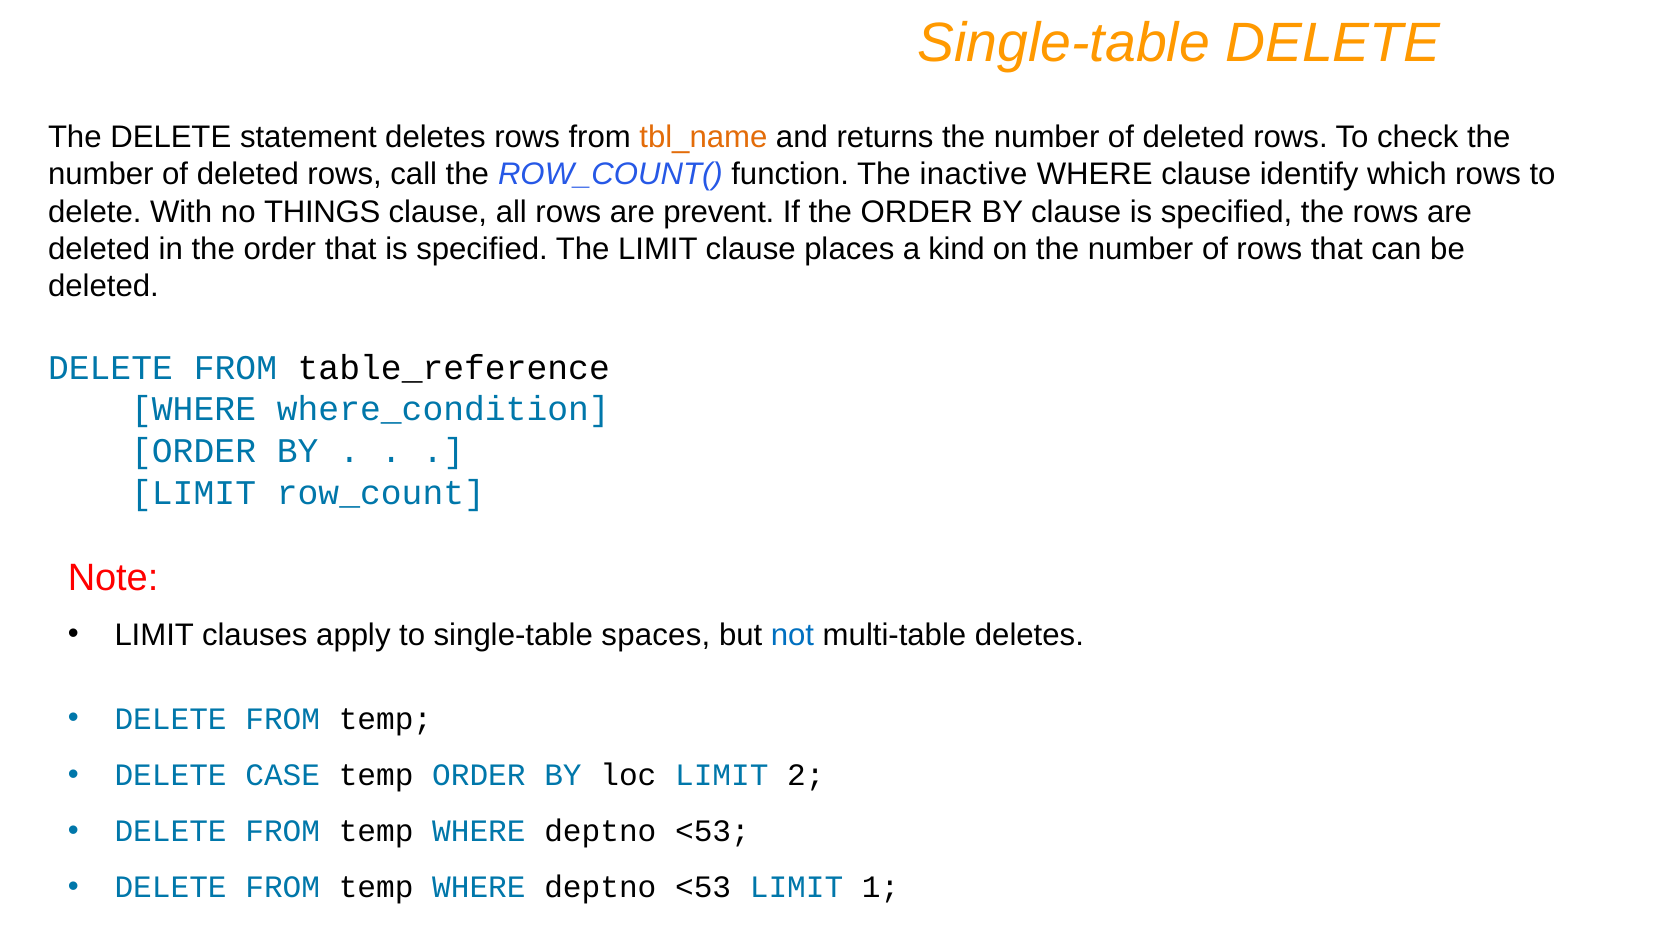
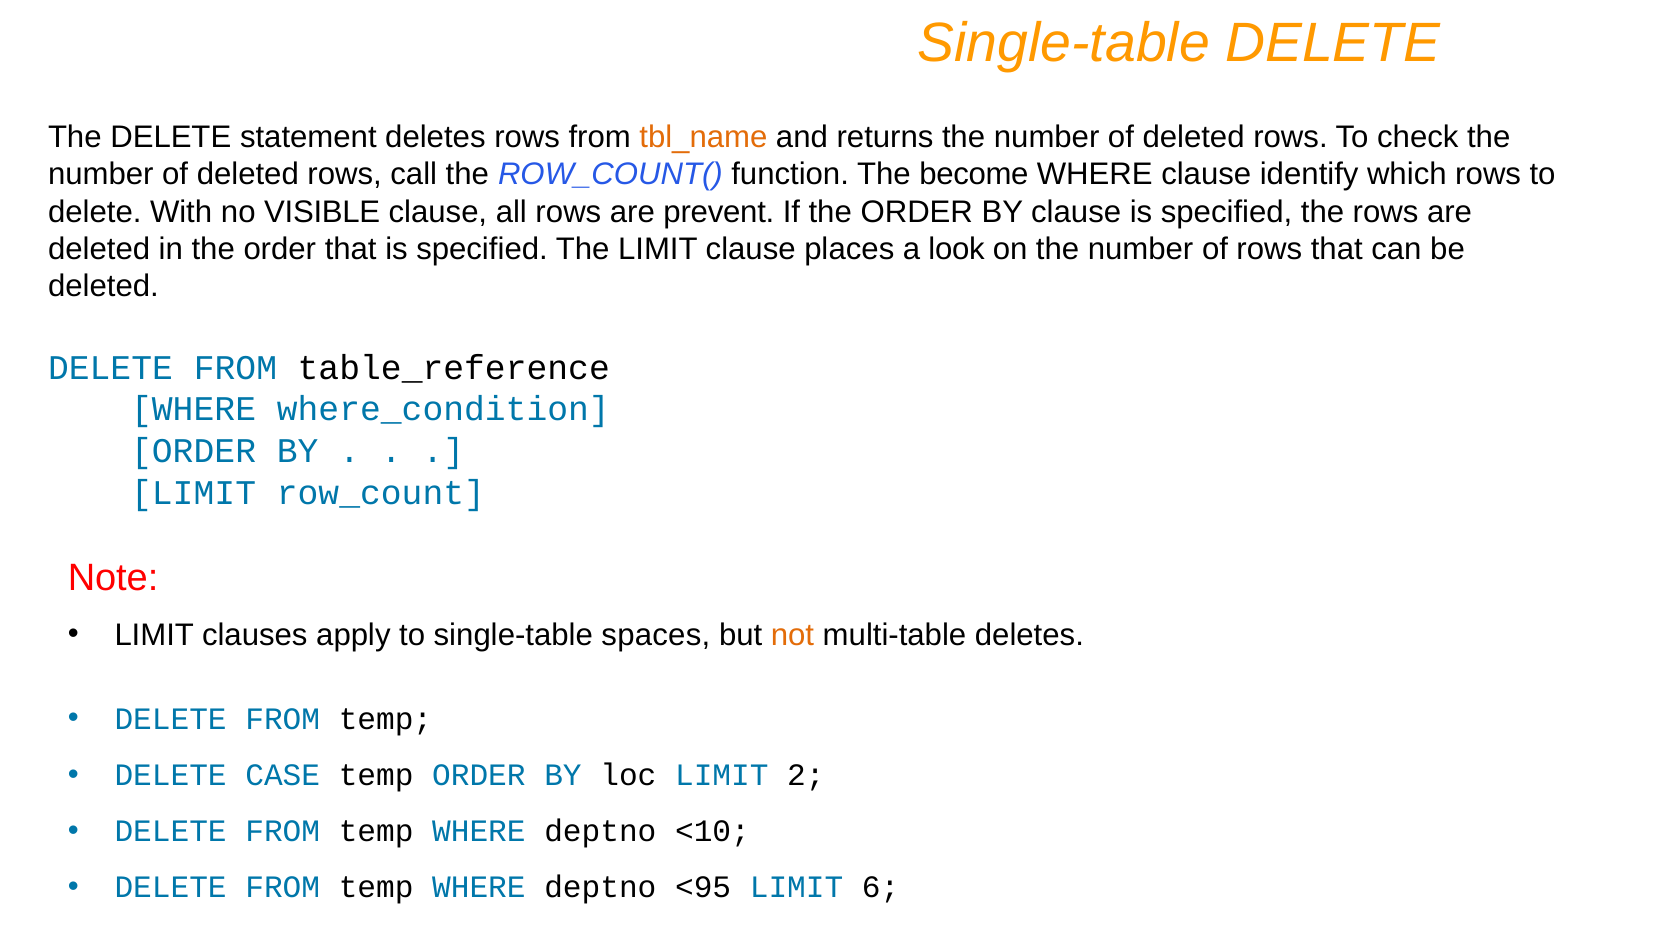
inactive: inactive -> become (974, 174)
THINGS: THINGS -> VISIBLE (322, 212)
kind: kind -> look (957, 249)
not colour: blue -> orange (792, 635)
<53: <53 -> <10 (712, 831)
<53: <53 -> <95 (703, 887)
1: 1 -> 6 (881, 887)
